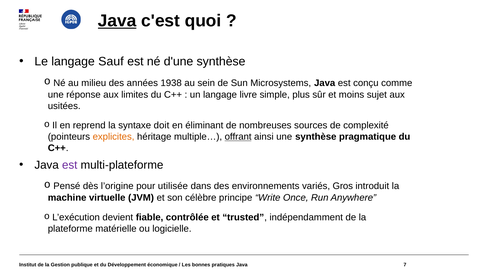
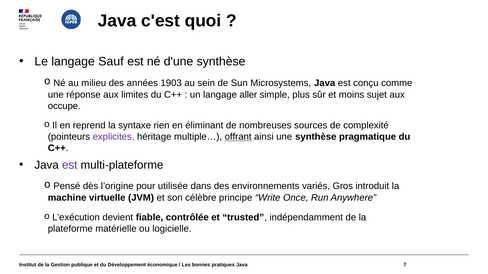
Java underline: present -> none (117, 21)
1938: 1938 -> 1903 (171, 83)
livre: livre -> aller (248, 95)
usitées: usitées -> occupe (64, 106)
doit: doit -> rien (162, 126)
explicites colour: orange -> purple (114, 137)
